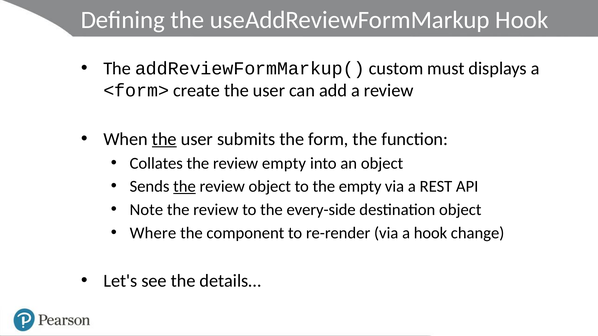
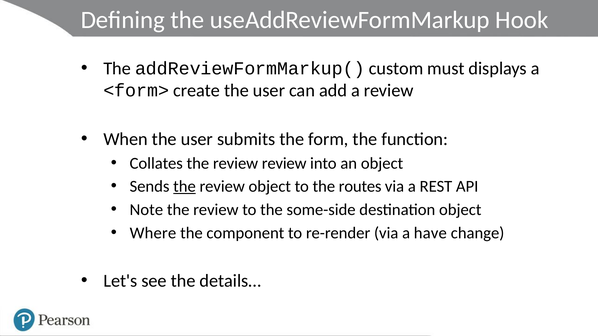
the underline: present -> none (164, 139)
review empty: empty -> review (284, 163)
the empty: empty -> routes (360, 187)
every-side: every-side -> some-side (321, 210)
a hook: hook -> have (430, 233)
